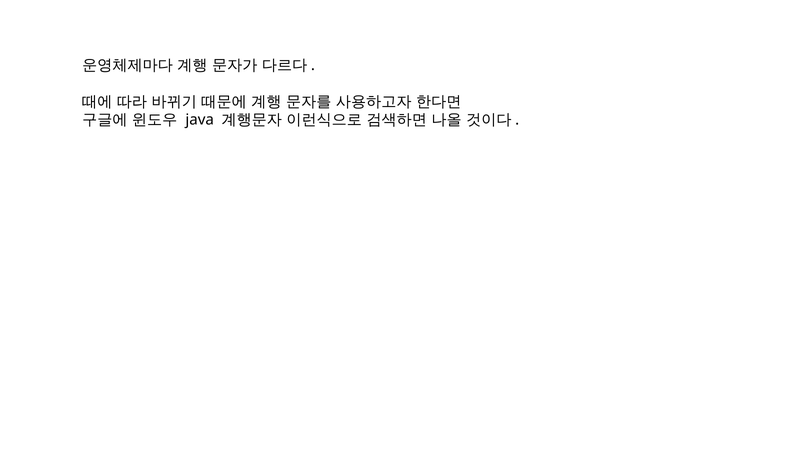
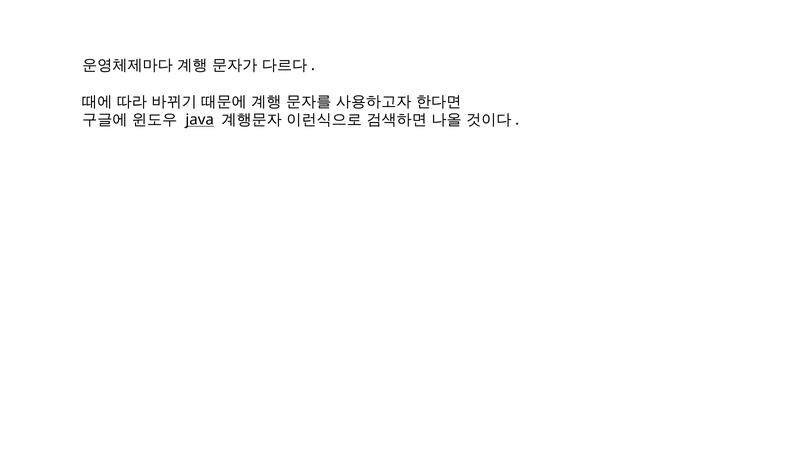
java underline: none -> present (200, 120)
